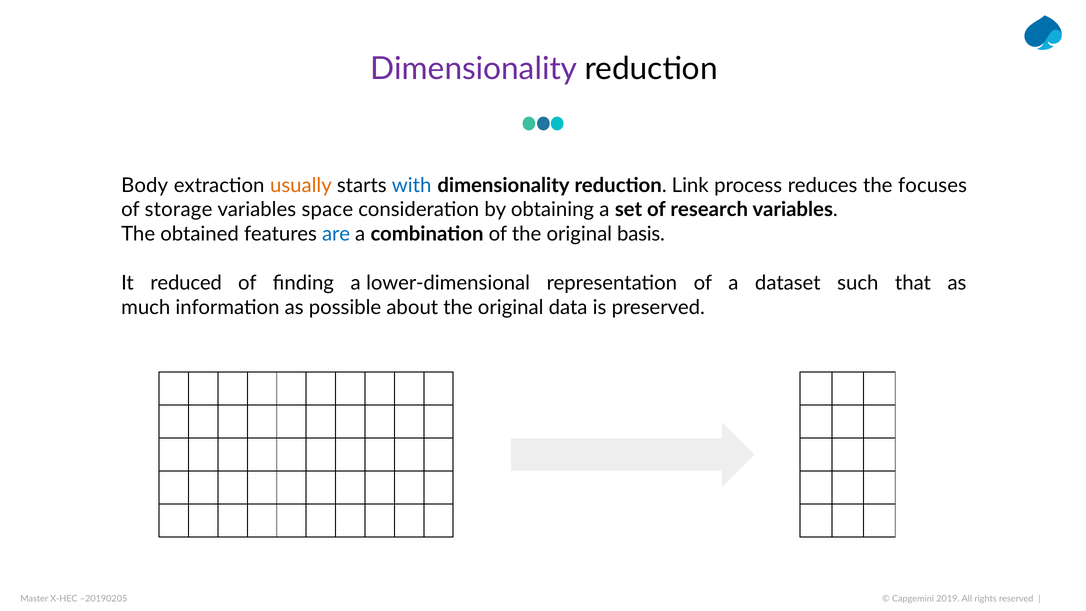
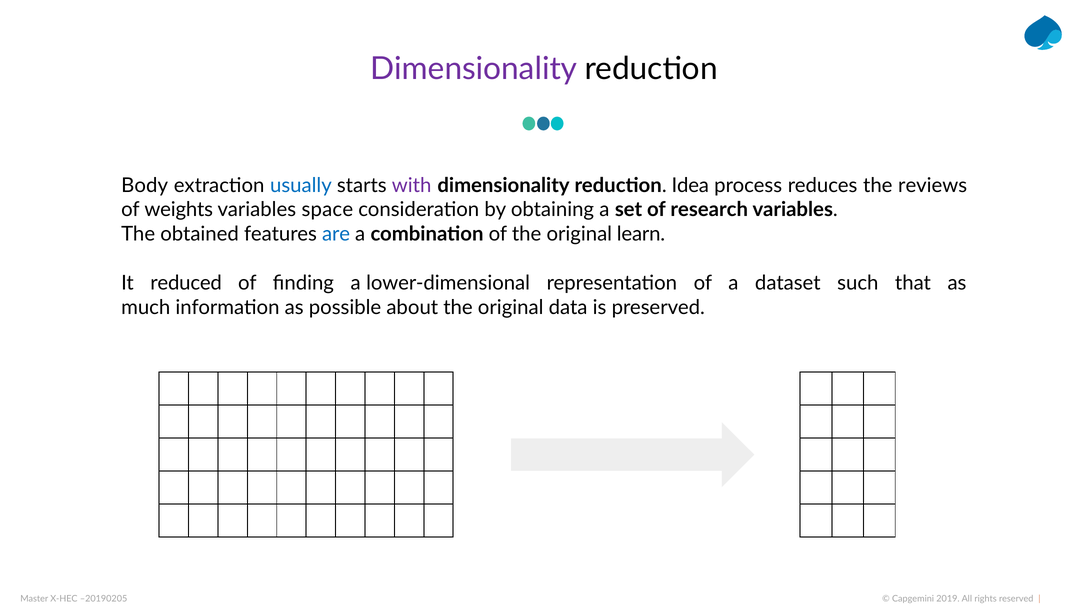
usually colour: orange -> blue (301, 185)
with colour: blue -> purple (412, 185)
Link: Link -> Idea (690, 185)
focuses: focuses -> reviews (933, 185)
storage: storage -> weights (179, 210)
basis: basis -> learn (641, 234)
